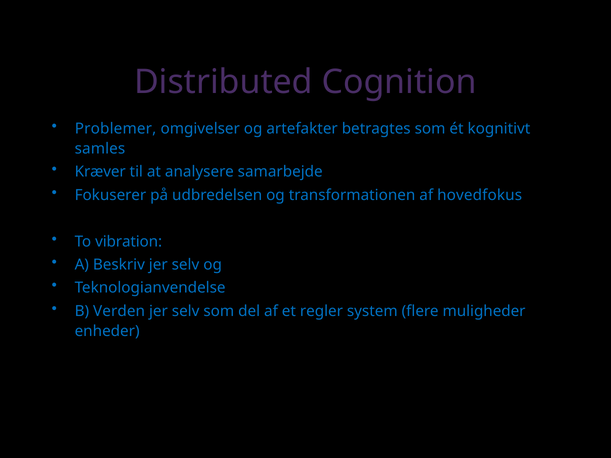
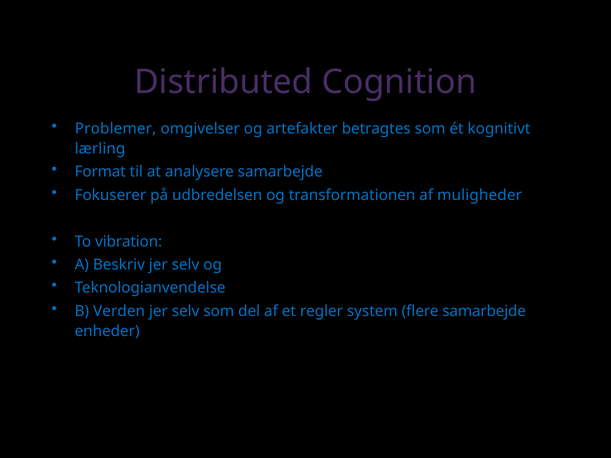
samles: samles -> lærling (100, 149)
Kræver: Kræver -> Format (100, 172)
hovedfokus: hovedfokus -> muligheder (480, 195)
flere muligheder: muligheder -> samarbejde (484, 311)
